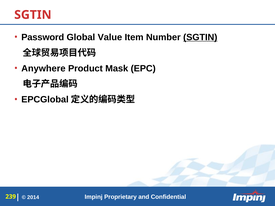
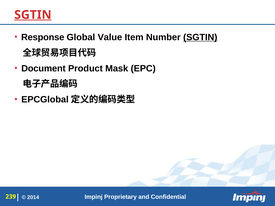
SGTIN underline: none -> present (33, 15)
Password: Password -> Response (43, 37)
Anywhere: Anywhere -> Document (43, 68)
